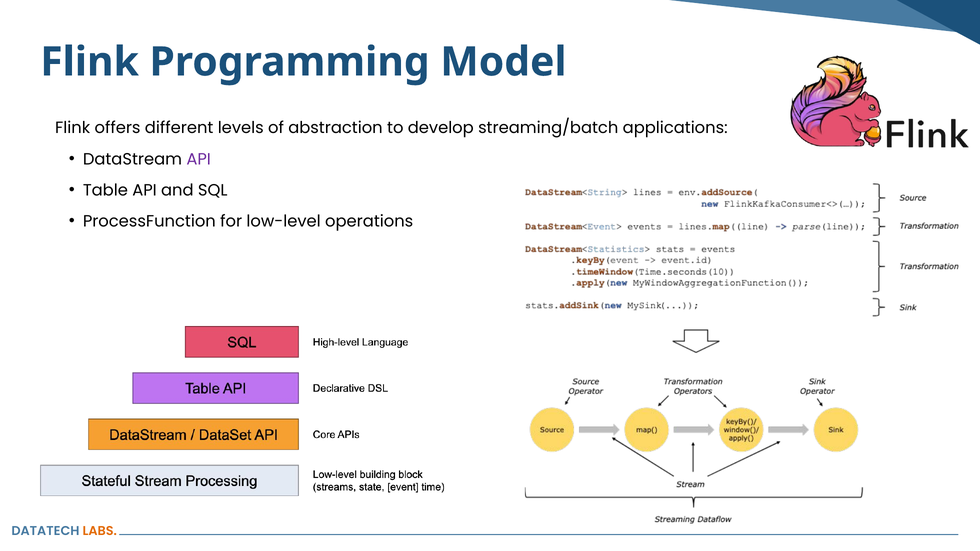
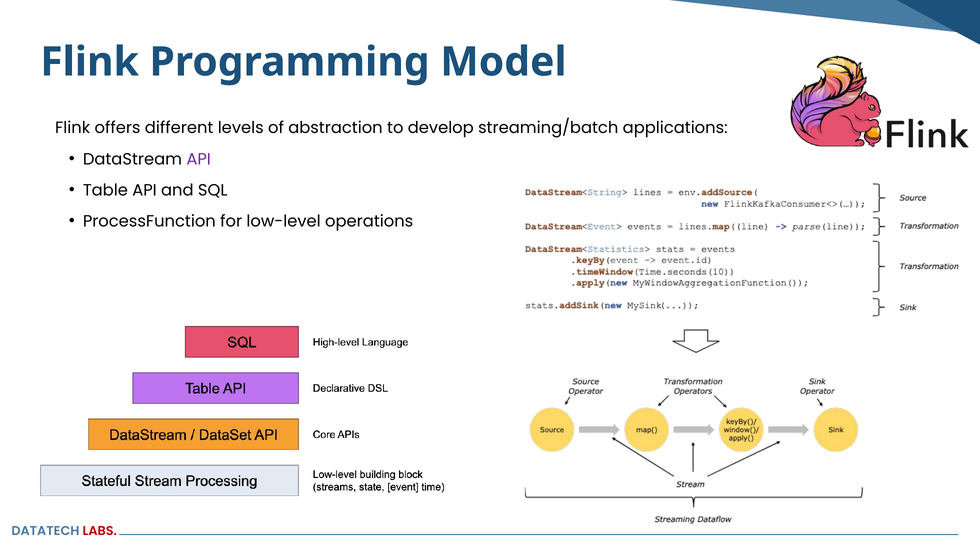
LABS colour: orange -> red (100, 531)
